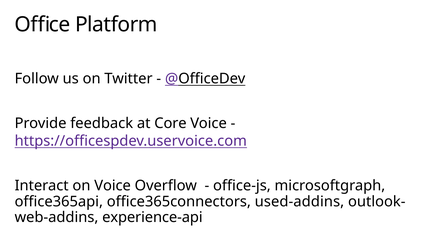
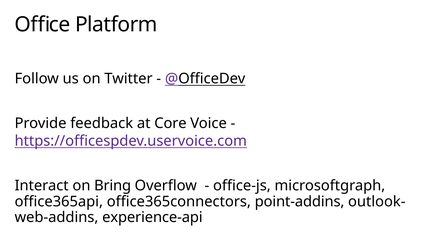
on Voice: Voice -> Bring (113, 185)
used-addins: used-addins -> point-addins (300, 201)
